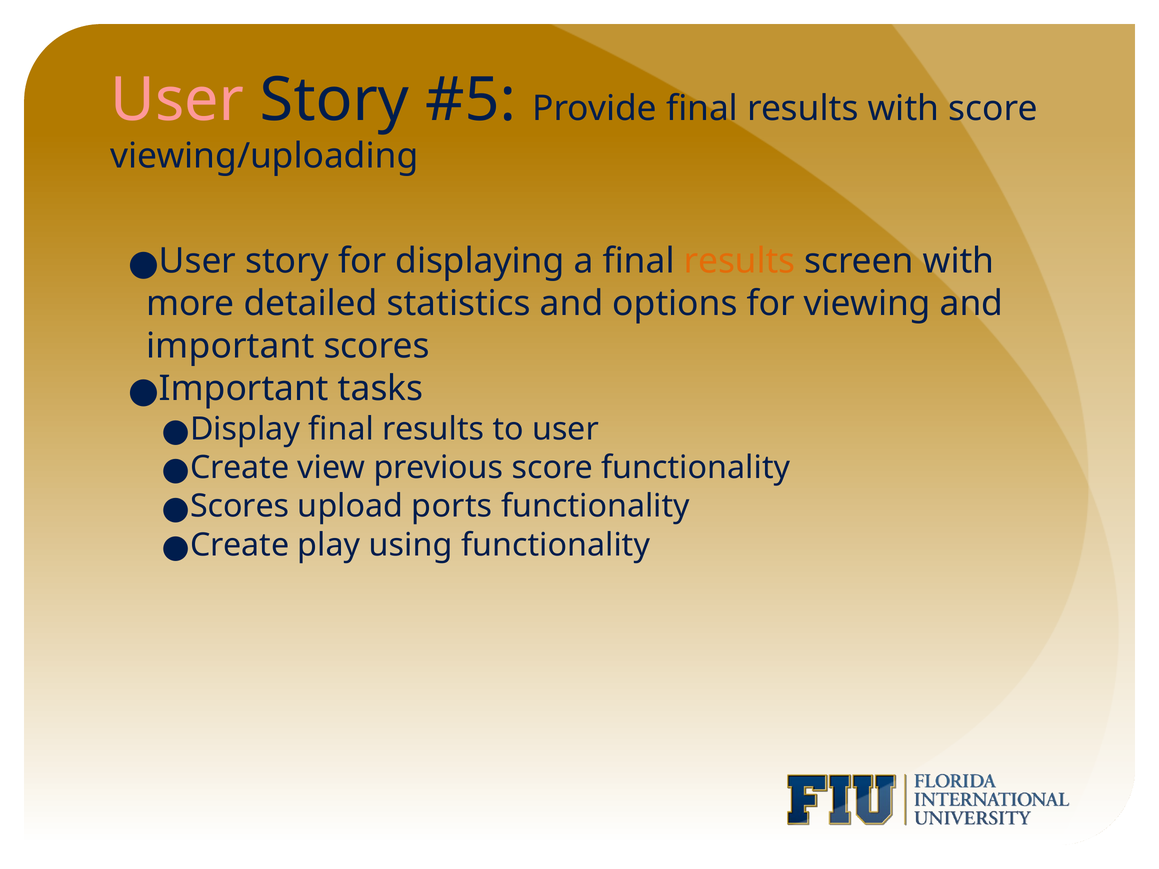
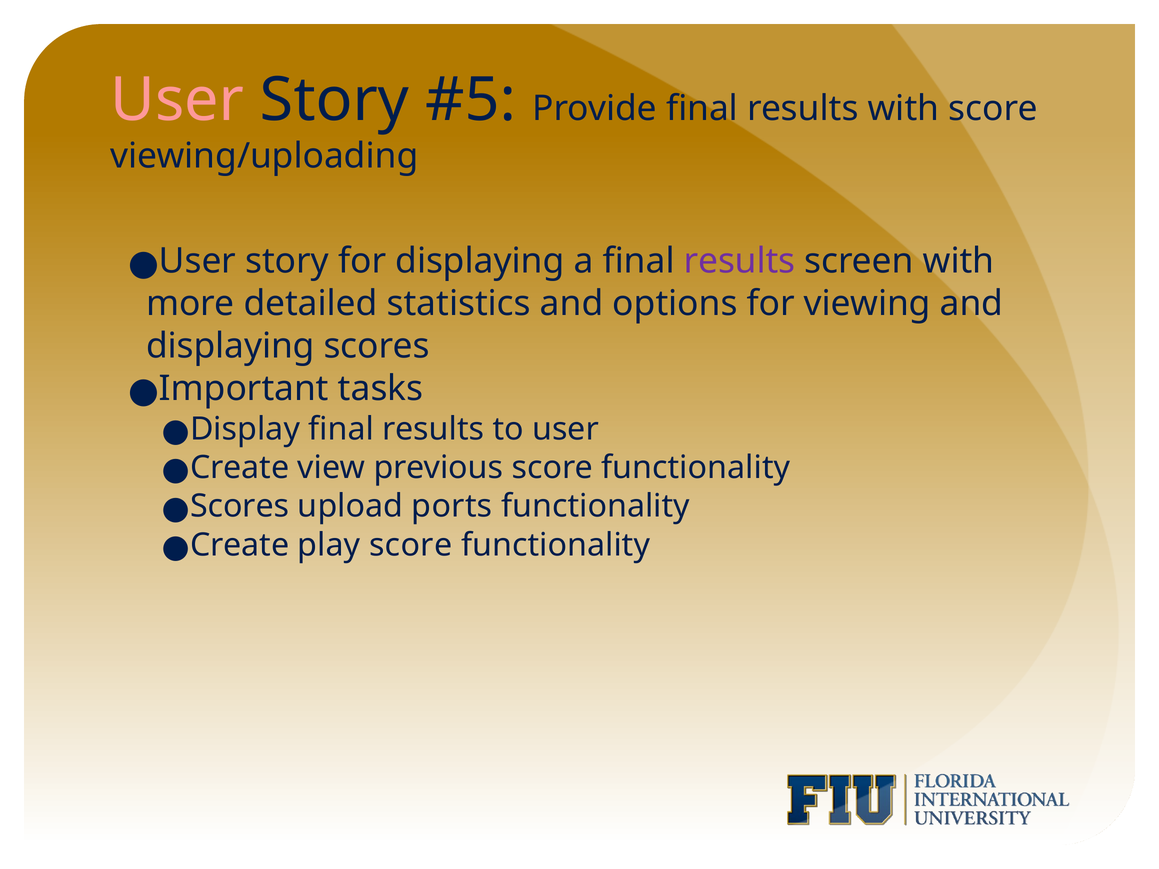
results colour: orange -> purple (739, 261)
important: important -> displaying (230, 346)
play using: using -> score (411, 545)
